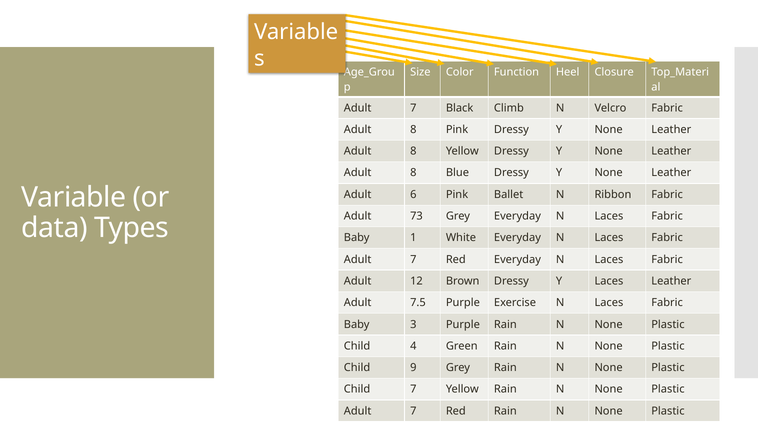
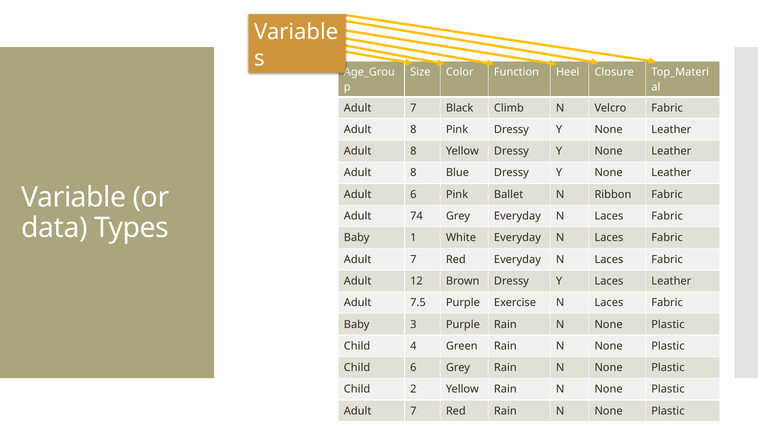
73: 73 -> 74 (416, 216)
Child 9: 9 -> 6 (413, 368)
Child 7: 7 -> 2 (413, 390)
